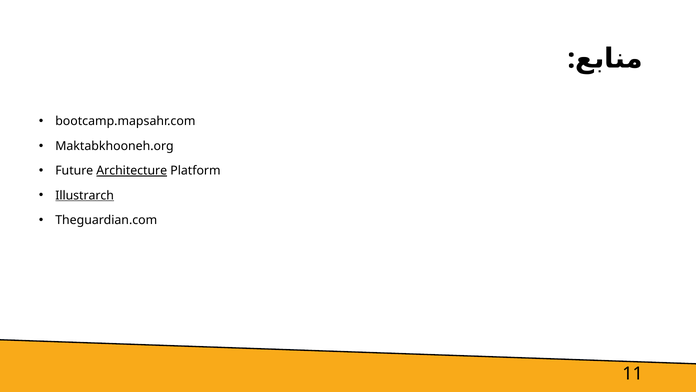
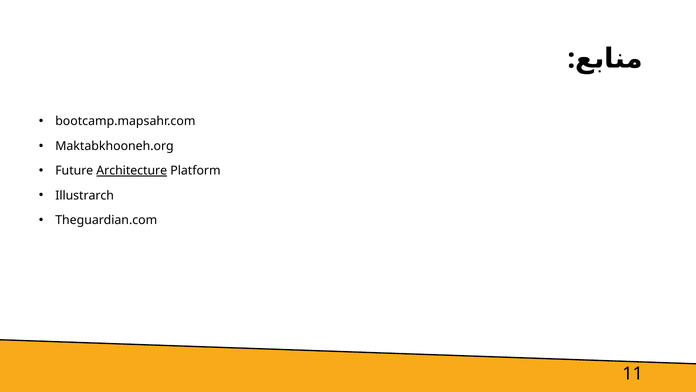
Illustrarch underline: present -> none (85, 195)
